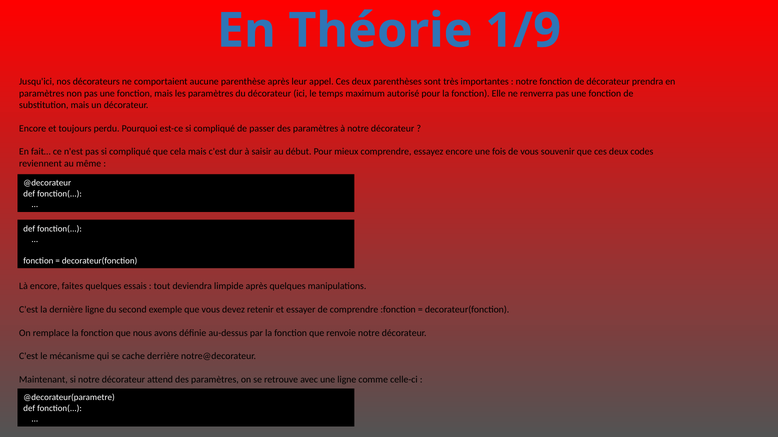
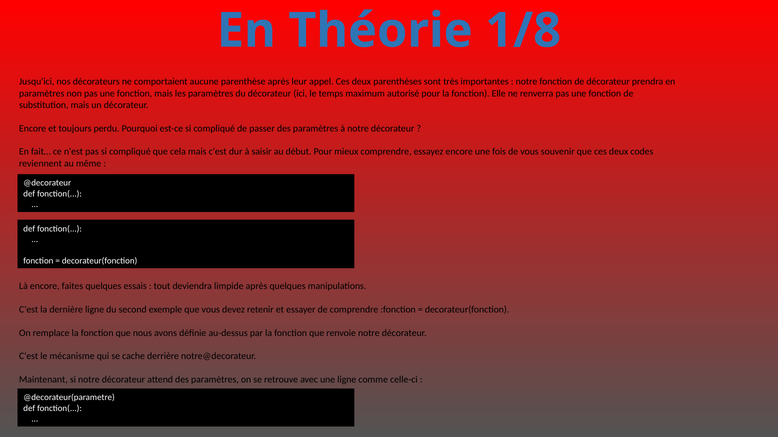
1/9: 1/9 -> 1/8 (523, 31)
